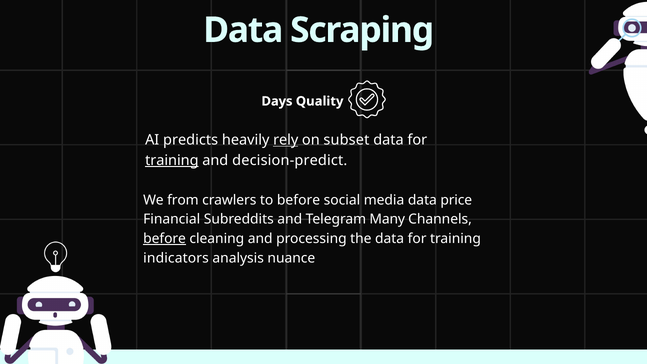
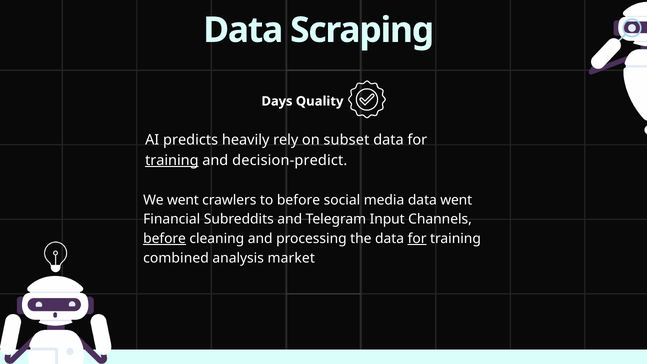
rely underline: present -> none (286, 140)
We from: from -> went (183, 200)
data price: price -> went (456, 200)
Many: Many -> Input (387, 219)
for underline: none -> present (417, 239)
indicators: indicators -> combined (176, 258)
nuance: nuance -> market (291, 258)
